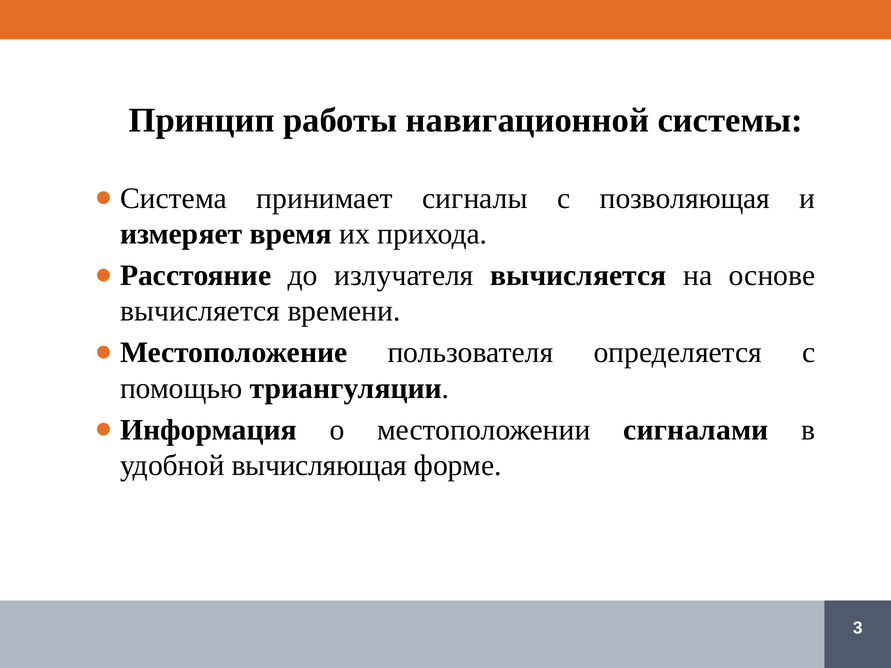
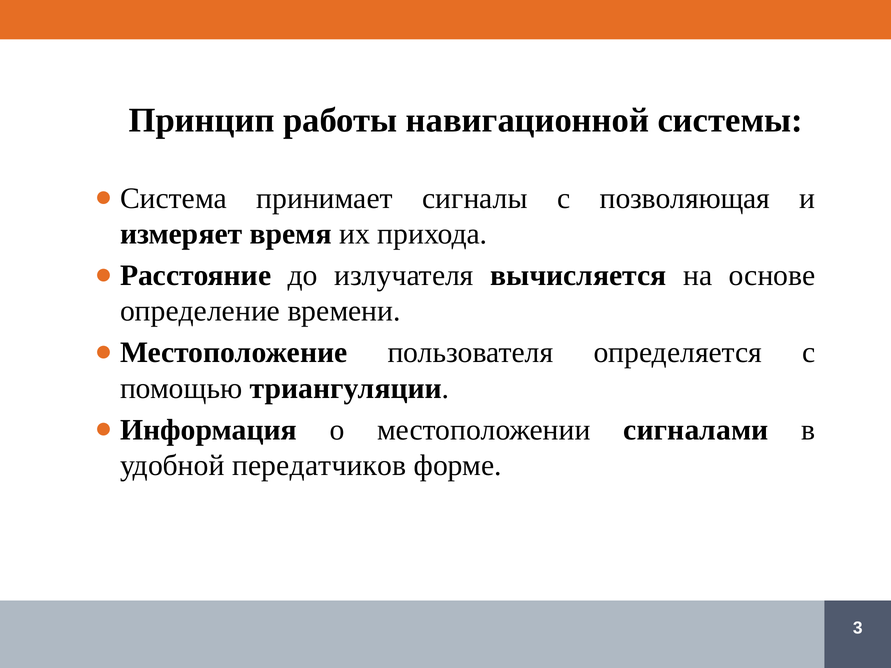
вычисляется: вычисляется -> определение (200, 311)
вычисляющая: вычисляющая -> передатчиков (319, 466)
